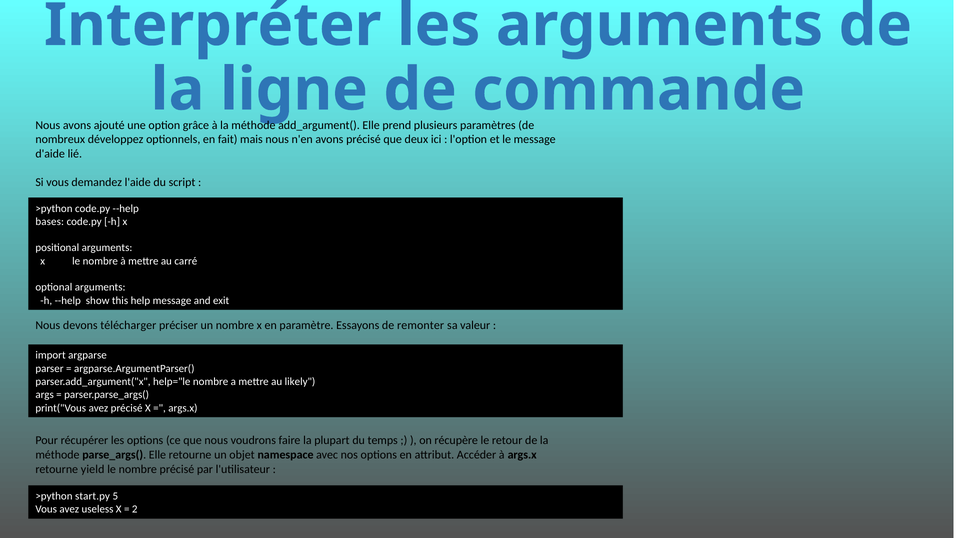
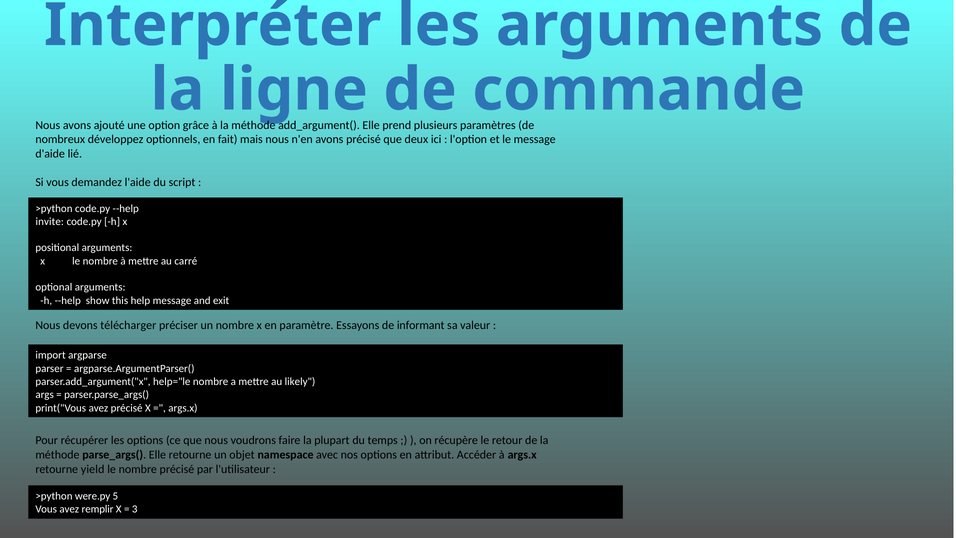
bases: bases -> invite (50, 221)
remonter: remonter -> informant (421, 325)
start.py: start.py -> were.py (93, 496)
useless: useless -> remplir (98, 509)
2: 2 -> 3 (135, 509)
